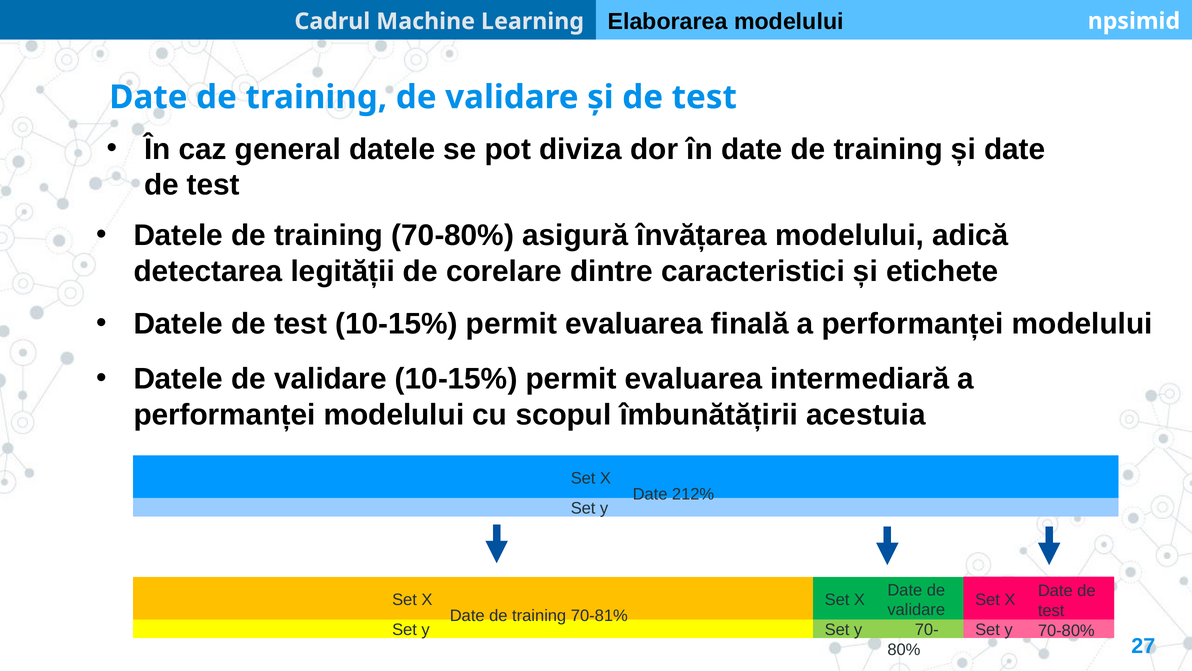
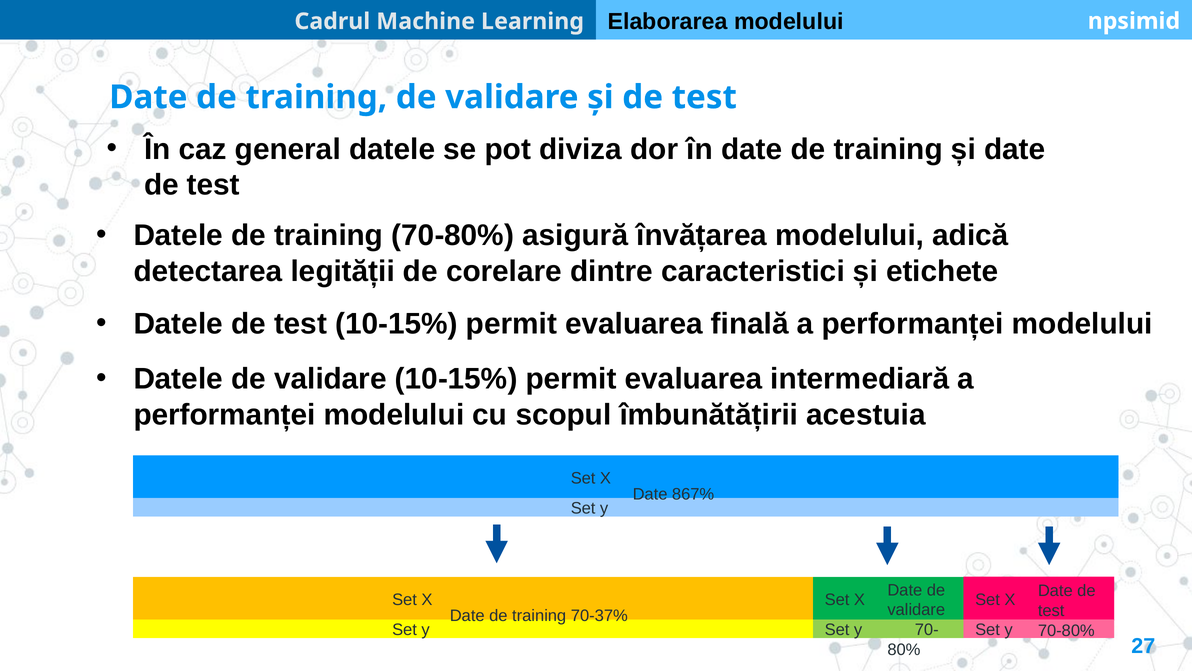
212%: 212% -> 867% (693, 494)
70-81%: 70-81% -> 70-37% (599, 615)
